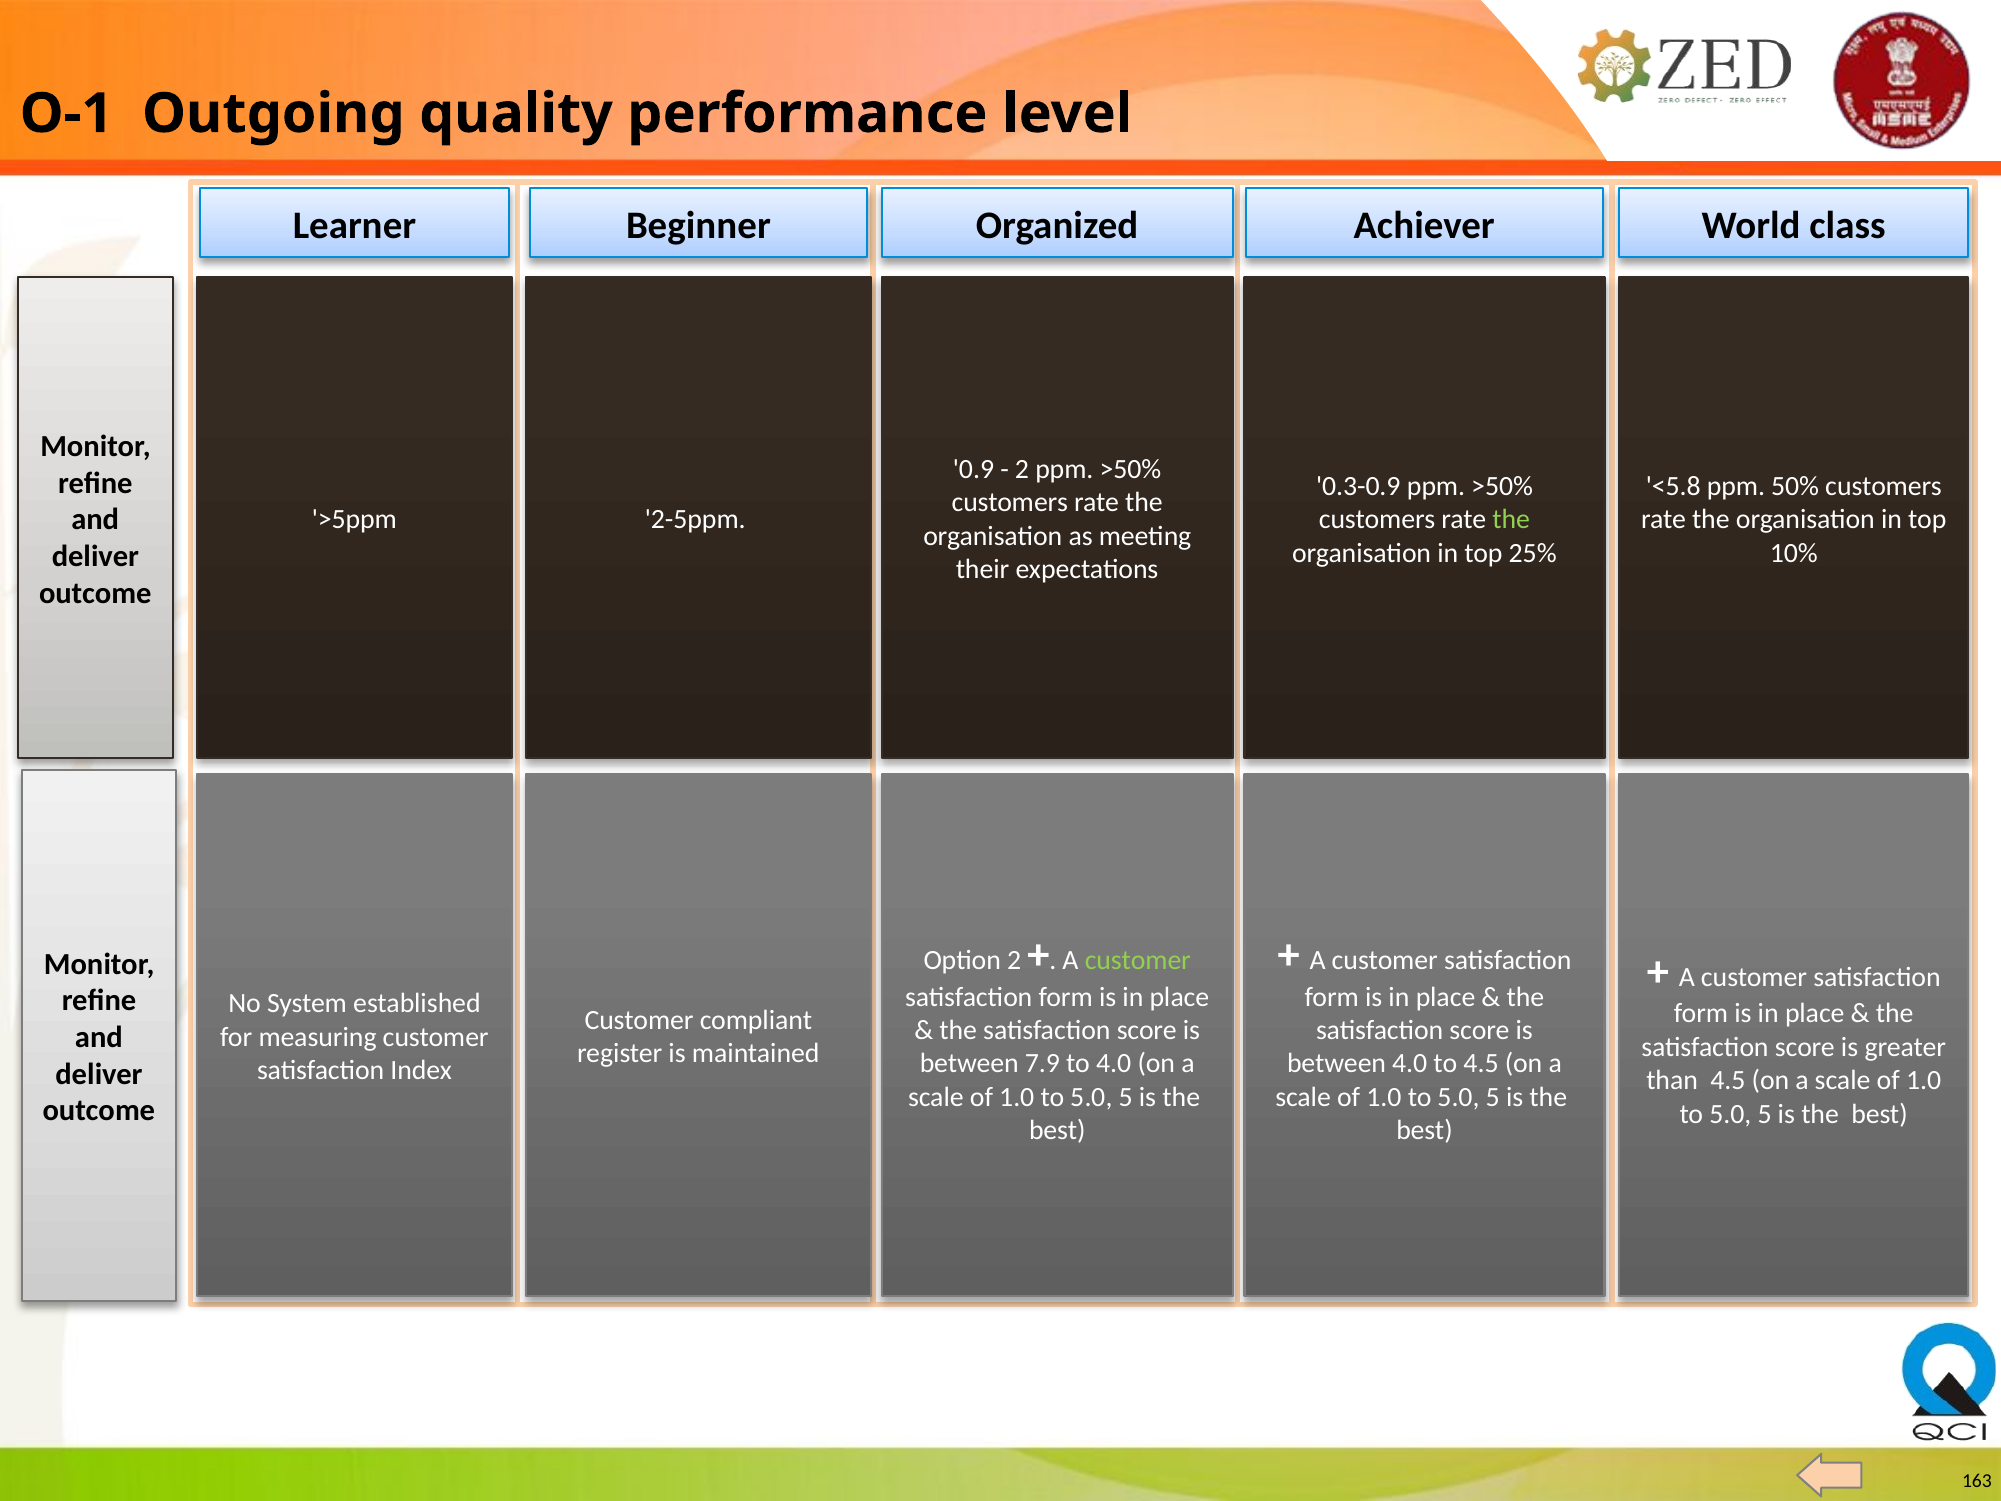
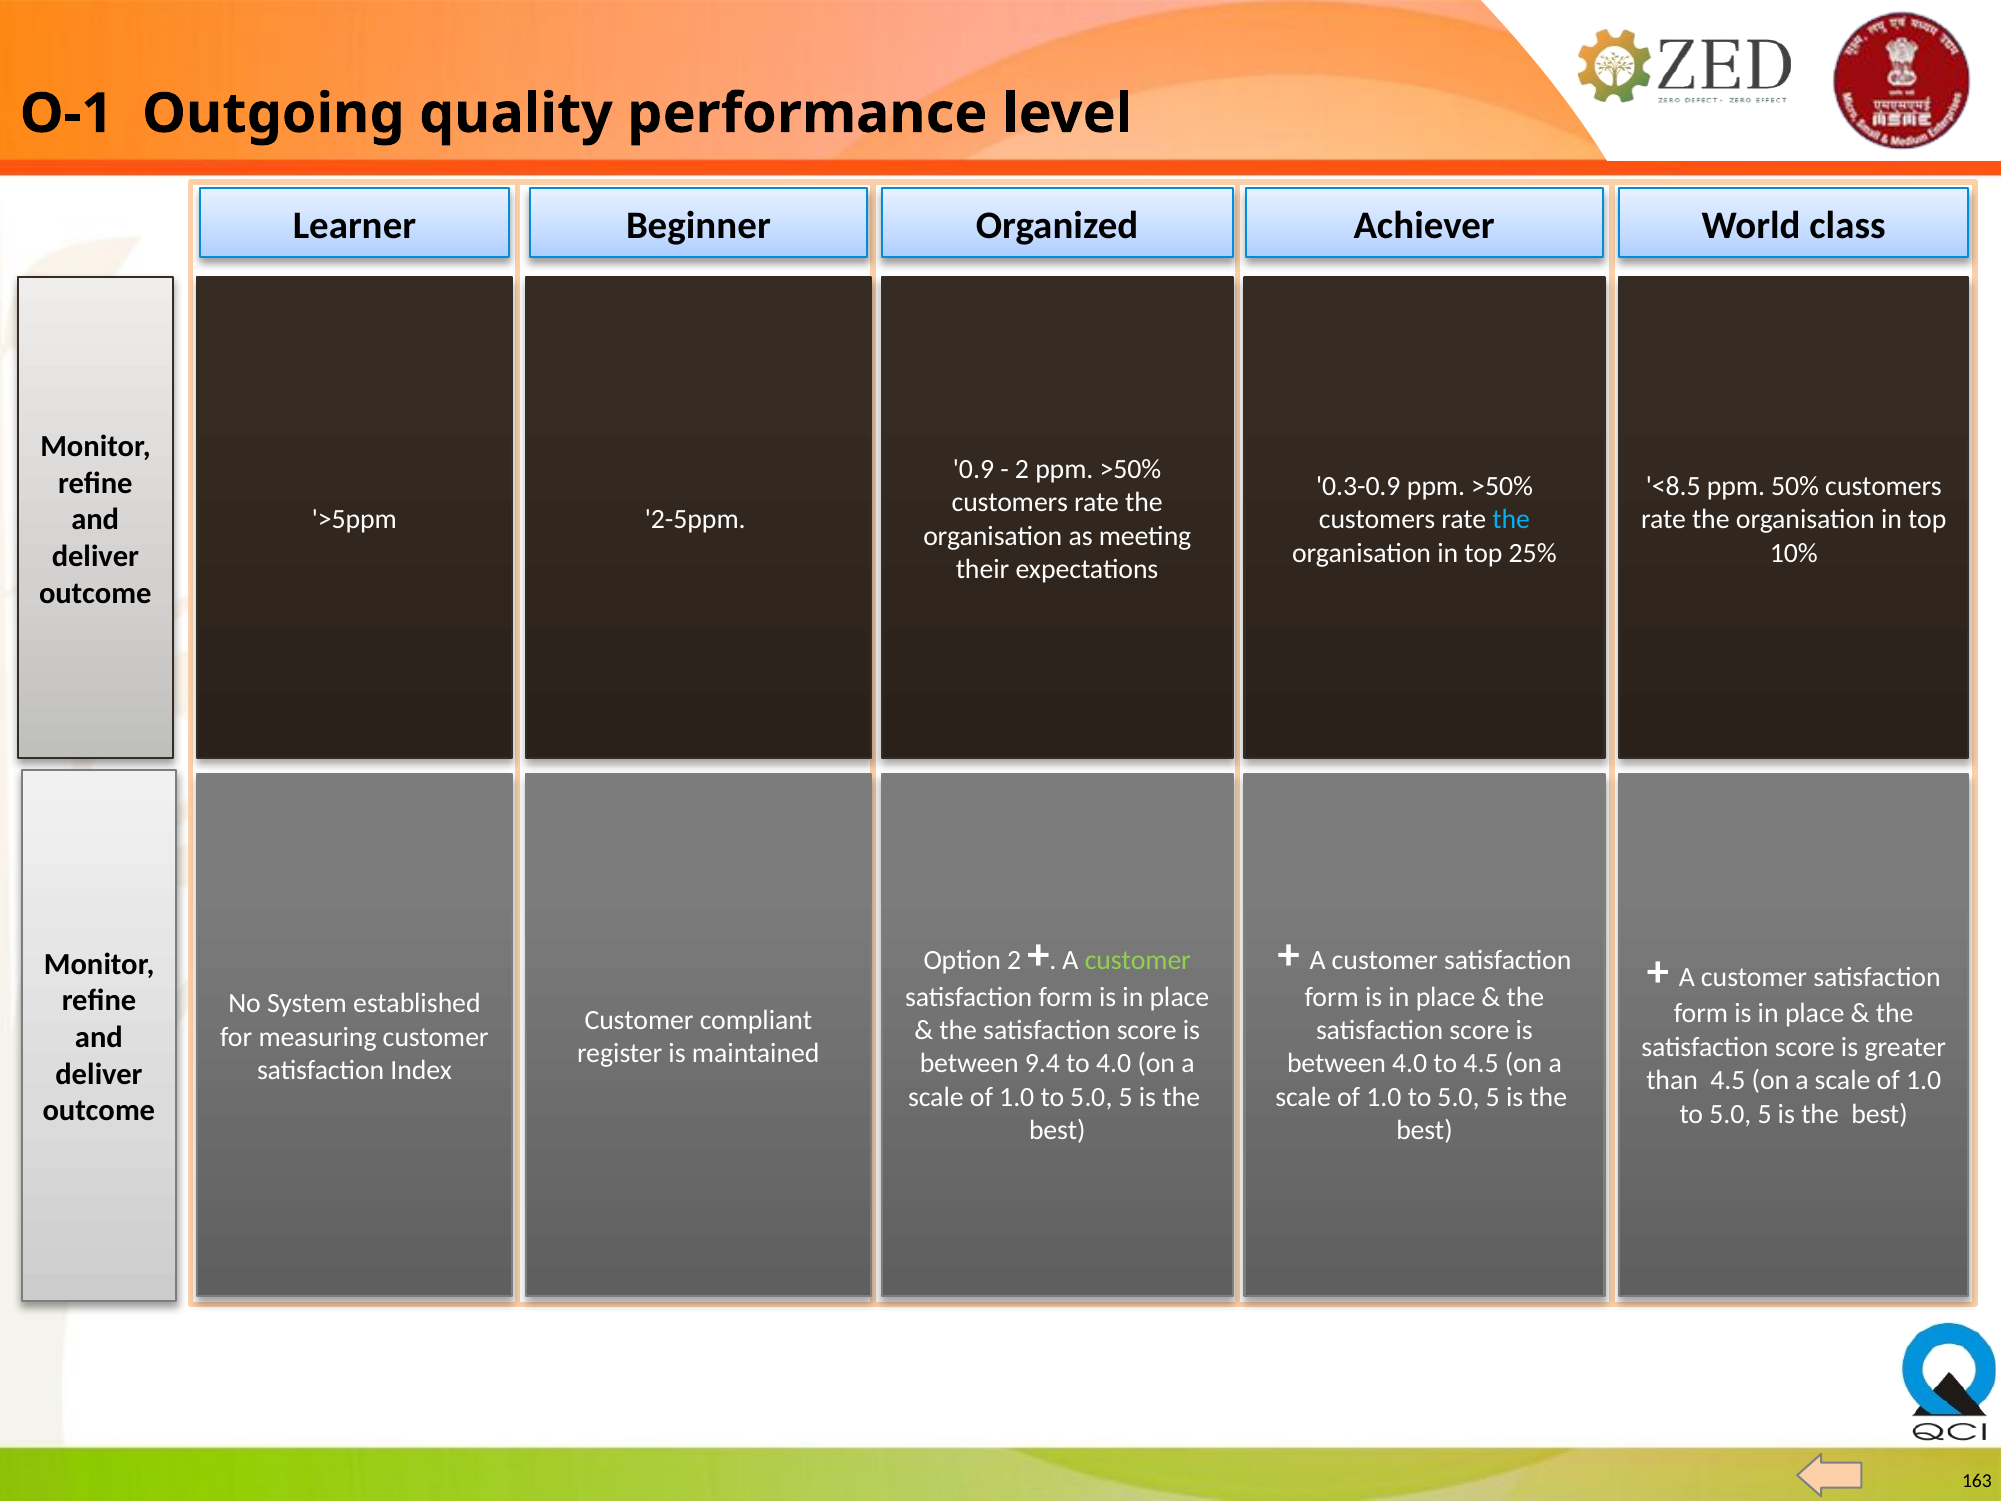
<5.8: <5.8 -> <8.5 (1673, 486)
the colour: light green -> light blue (1511, 519)
7.9: 7.9 -> 9.4 (1042, 1064)
